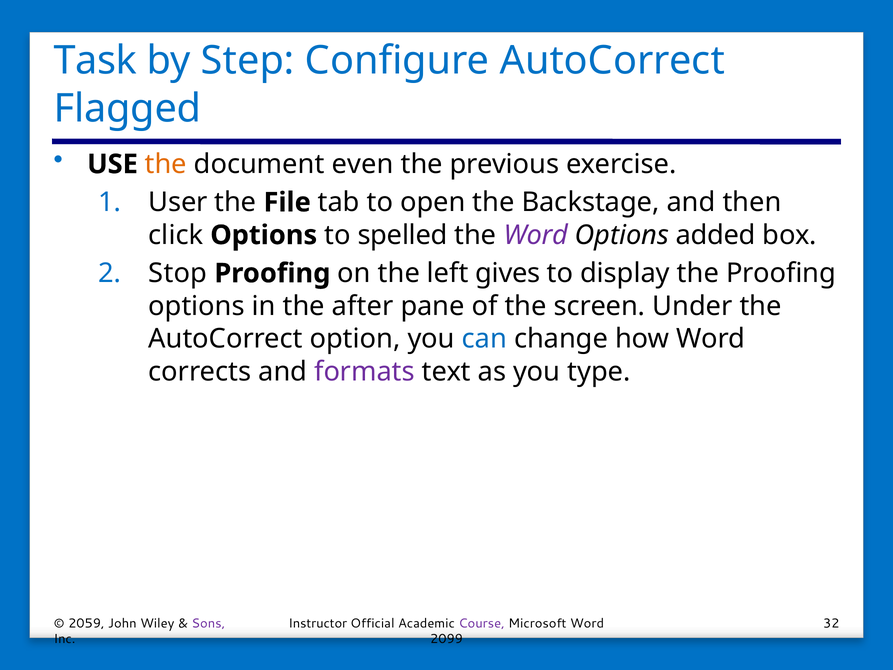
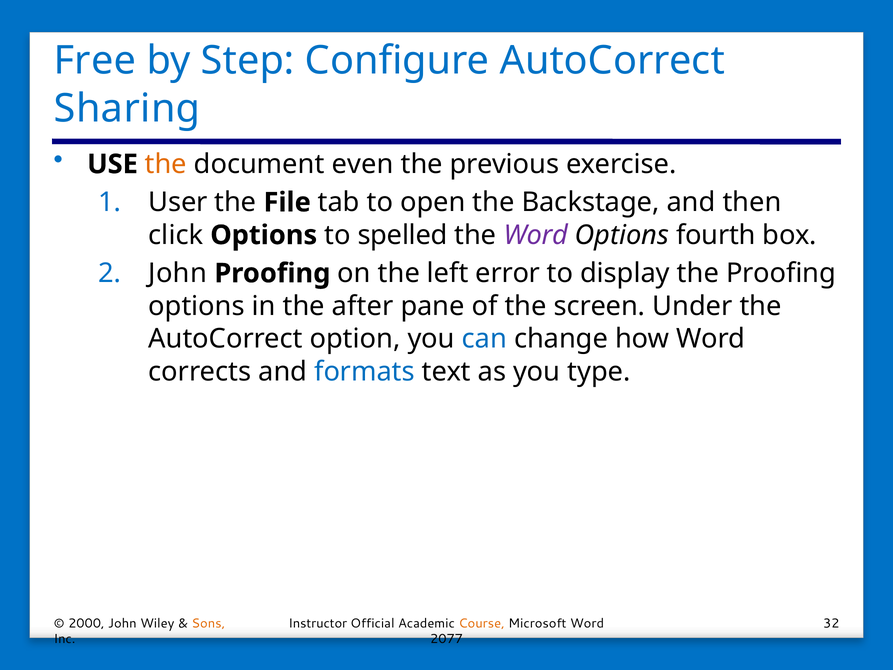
Task: Task -> Free (95, 61)
Flagged: Flagged -> Sharing (127, 108)
added: added -> fourth (716, 235)
Stop: Stop -> John (178, 273)
gives: gives -> error (508, 273)
formats colour: purple -> blue (364, 371)
2059: 2059 -> 2000 (86, 623)
Sons colour: purple -> orange (208, 623)
Course colour: purple -> orange (482, 623)
2099: 2099 -> 2077 (447, 639)
